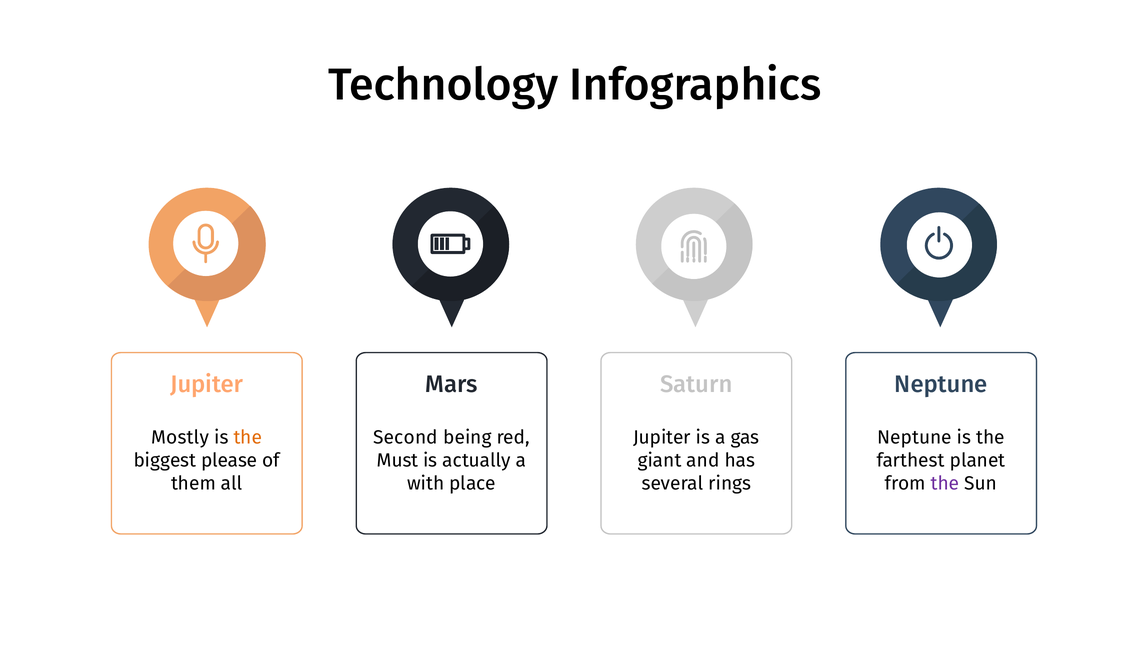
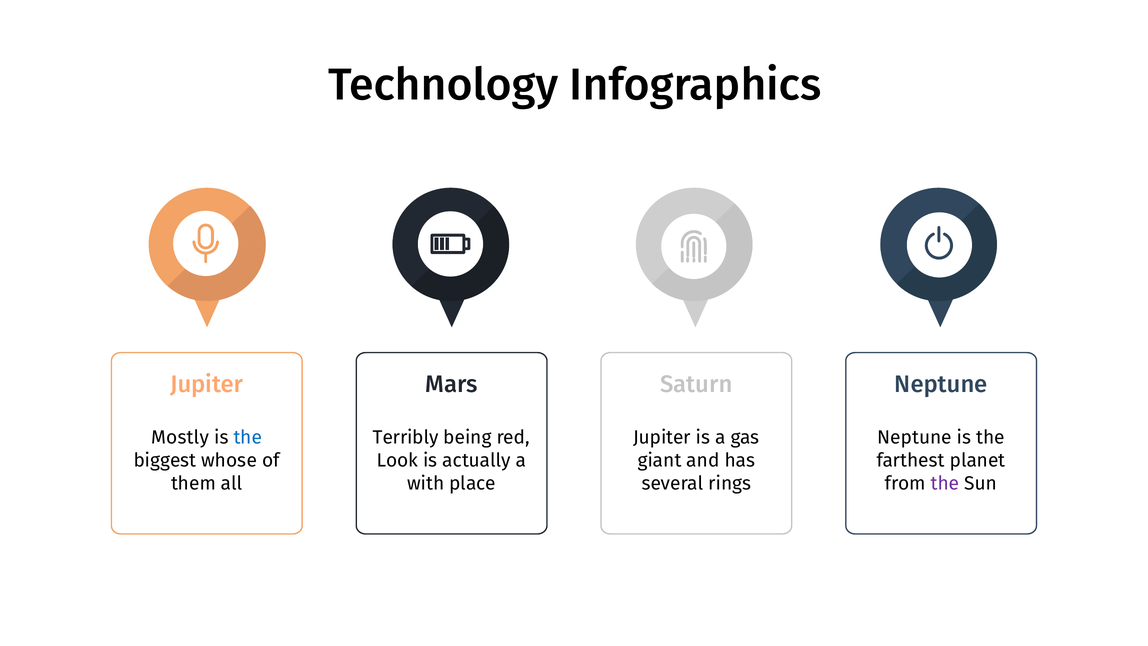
the colour: orange -> blue (248, 437)
Second: Second -> Terribly (406, 437)
please: please -> whose (229, 460)
Must: Must -> Look (398, 460)
